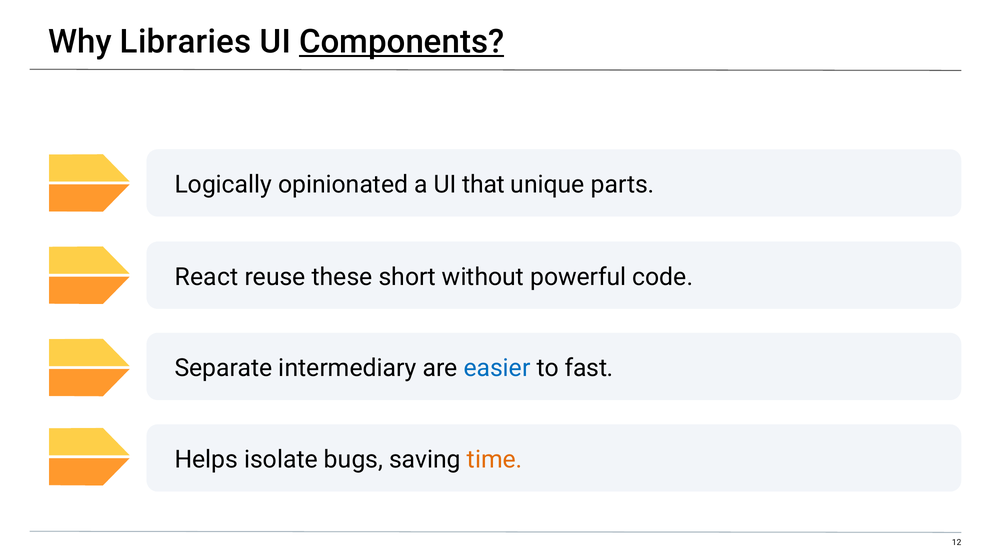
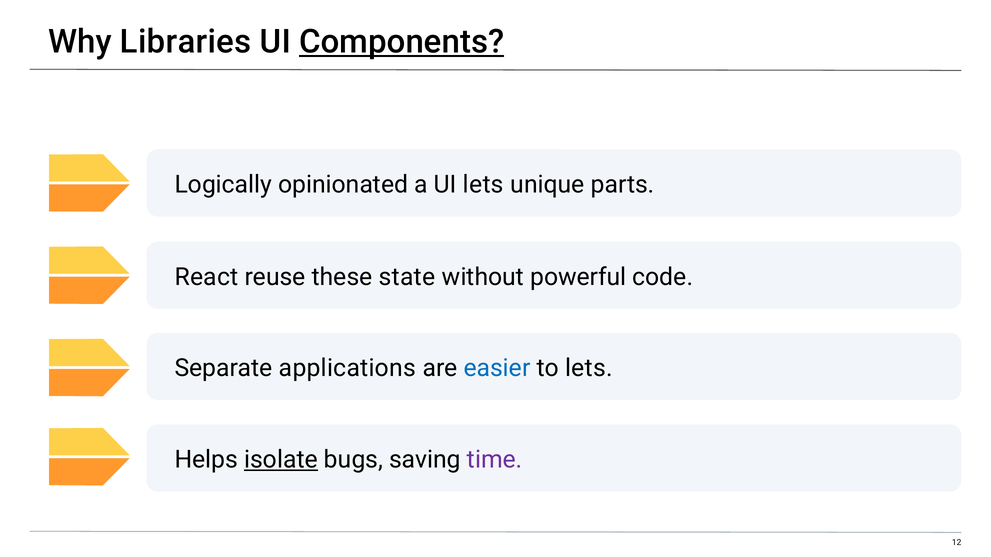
UI that: that -> lets (483, 185)
short: short -> state (407, 277)
intermediary: intermediary -> applications (347, 368)
to fast: fast -> lets (589, 368)
isolate underline: none -> present (281, 460)
time colour: orange -> purple (495, 460)
